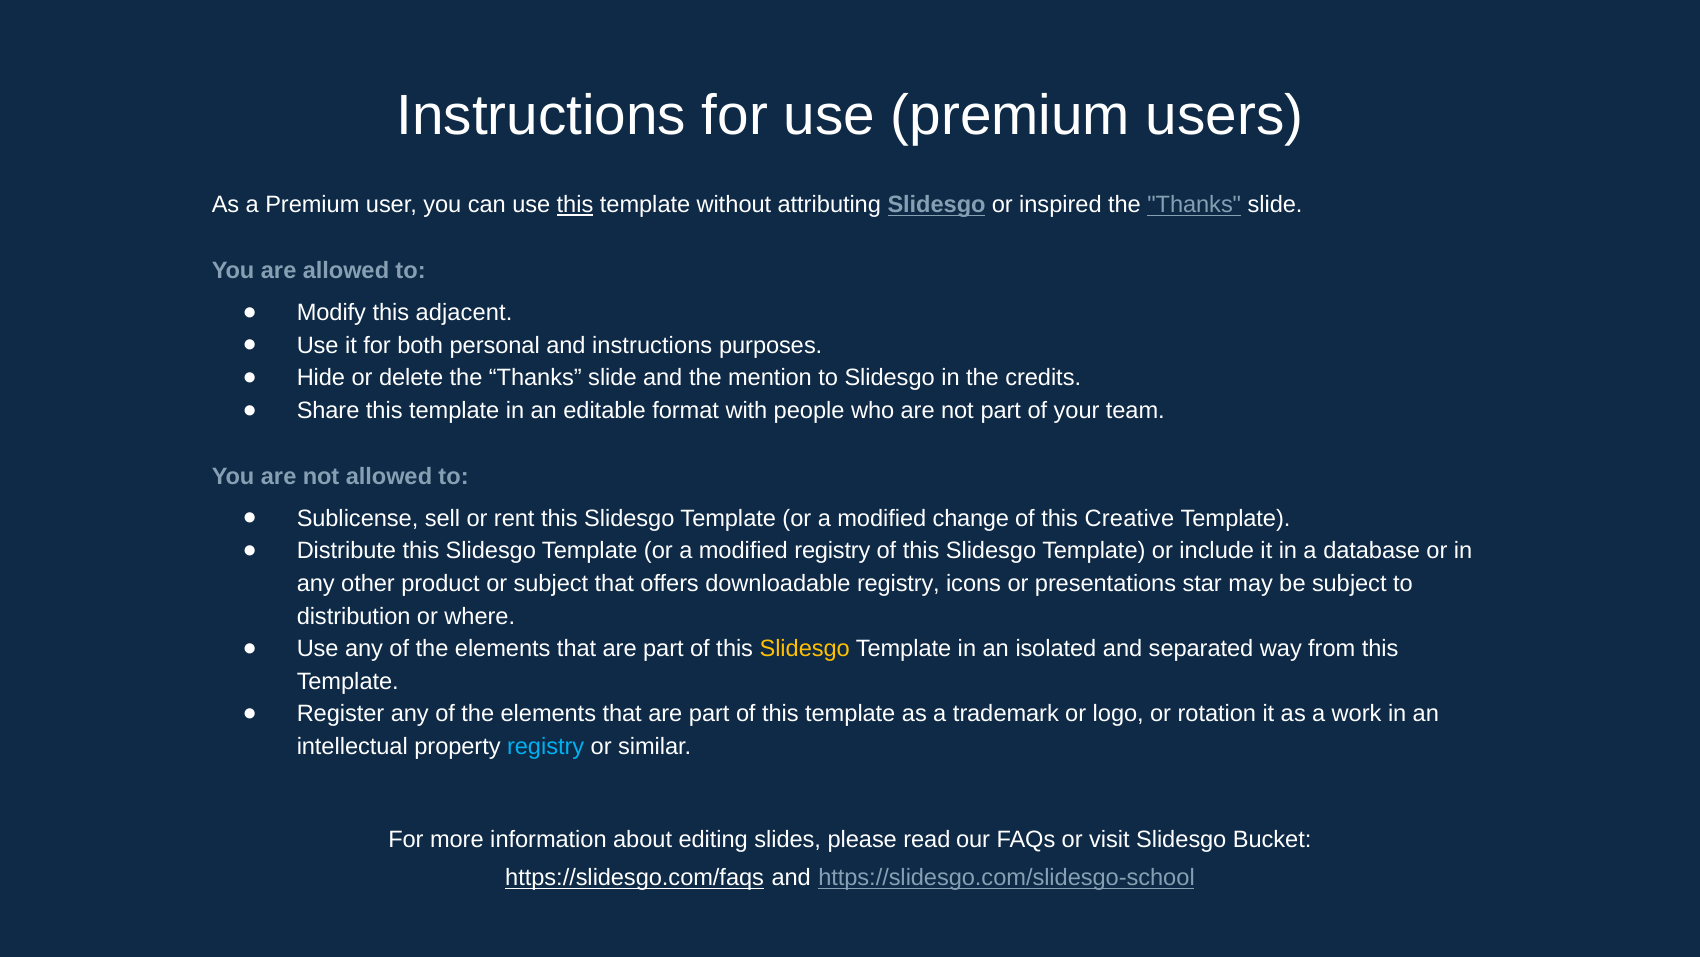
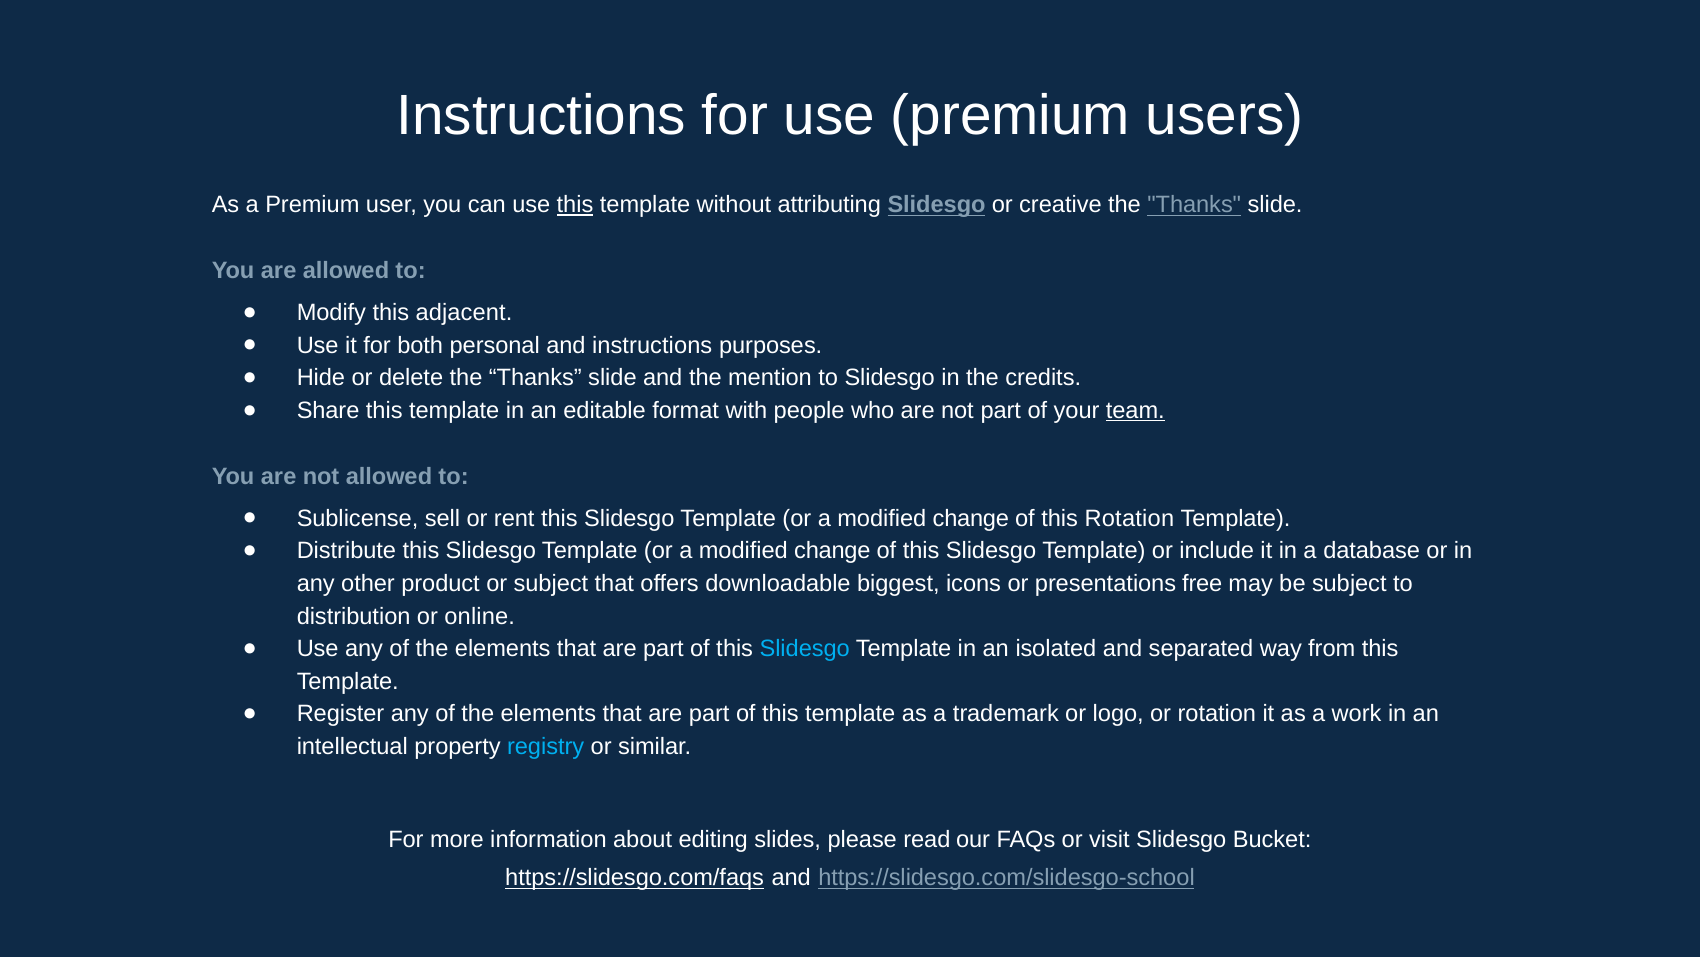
inspired: inspired -> creative (1060, 205)
team underline: none -> present (1135, 410)
this Creative: Creative -> Rotation (1129, 518)
registry: registry -> change (832, 551)
downloadable registry: registry -> biggest (898, 583)
star: star -> free (1202, 583)
where: where -> online (480, 616)
Slidesgo colour: yellow -> light blue (805, 648)
